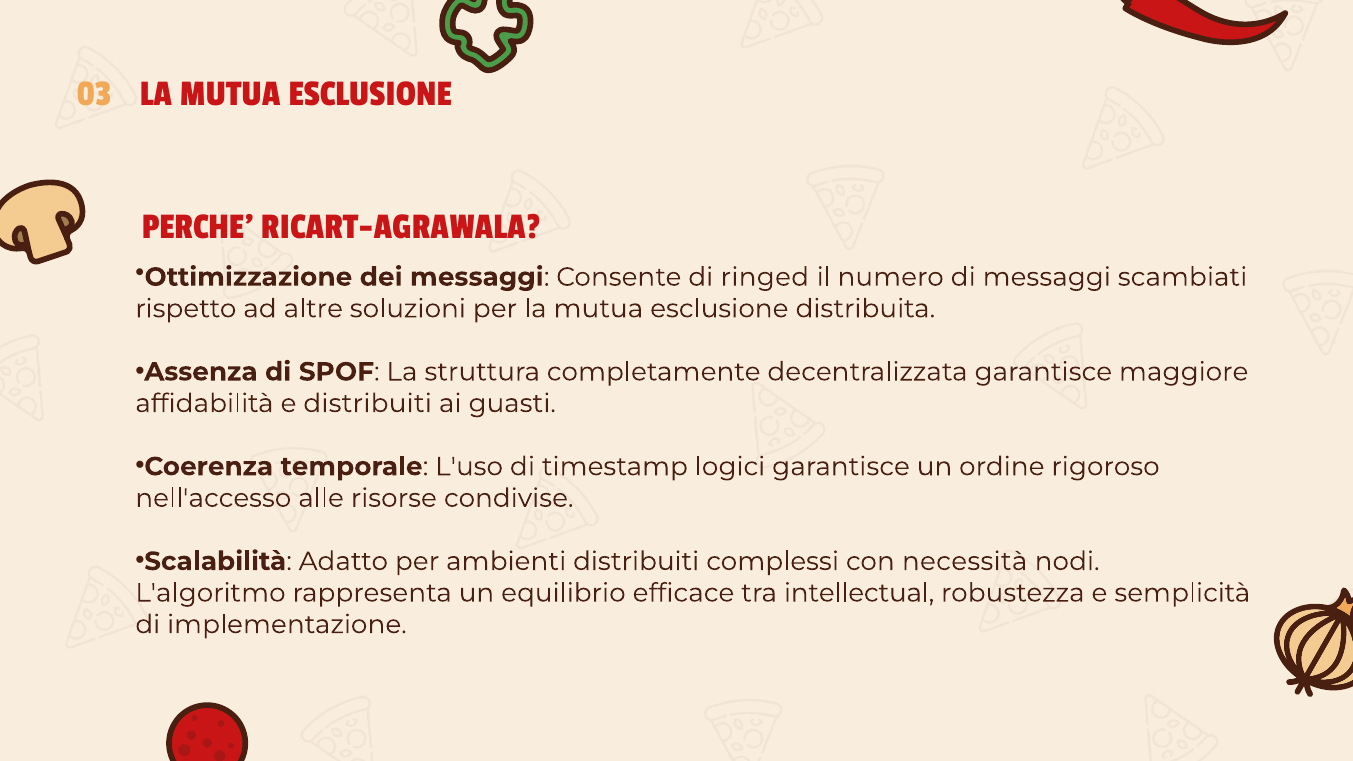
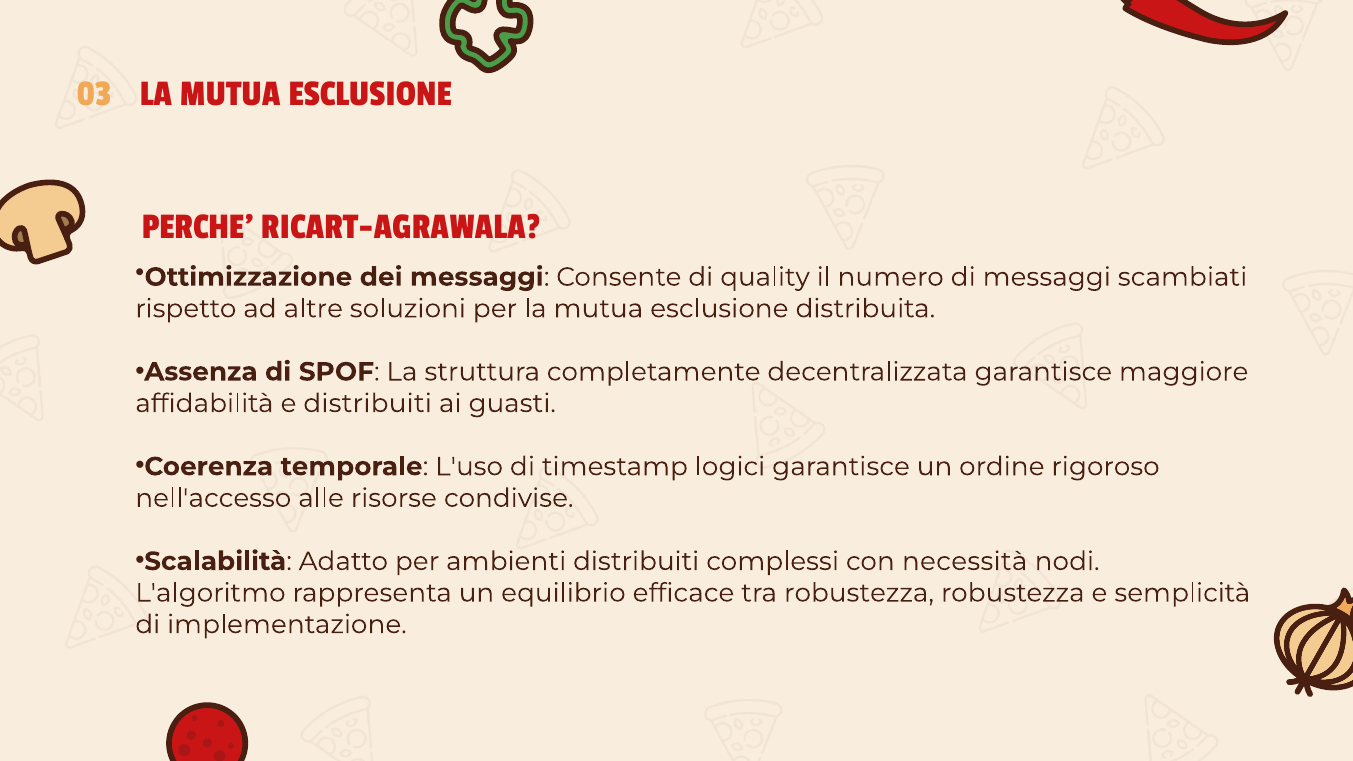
ringed: ringed -> quality (765, 277)
tra intellectual: intellectual -> robustezza (859, 593)
